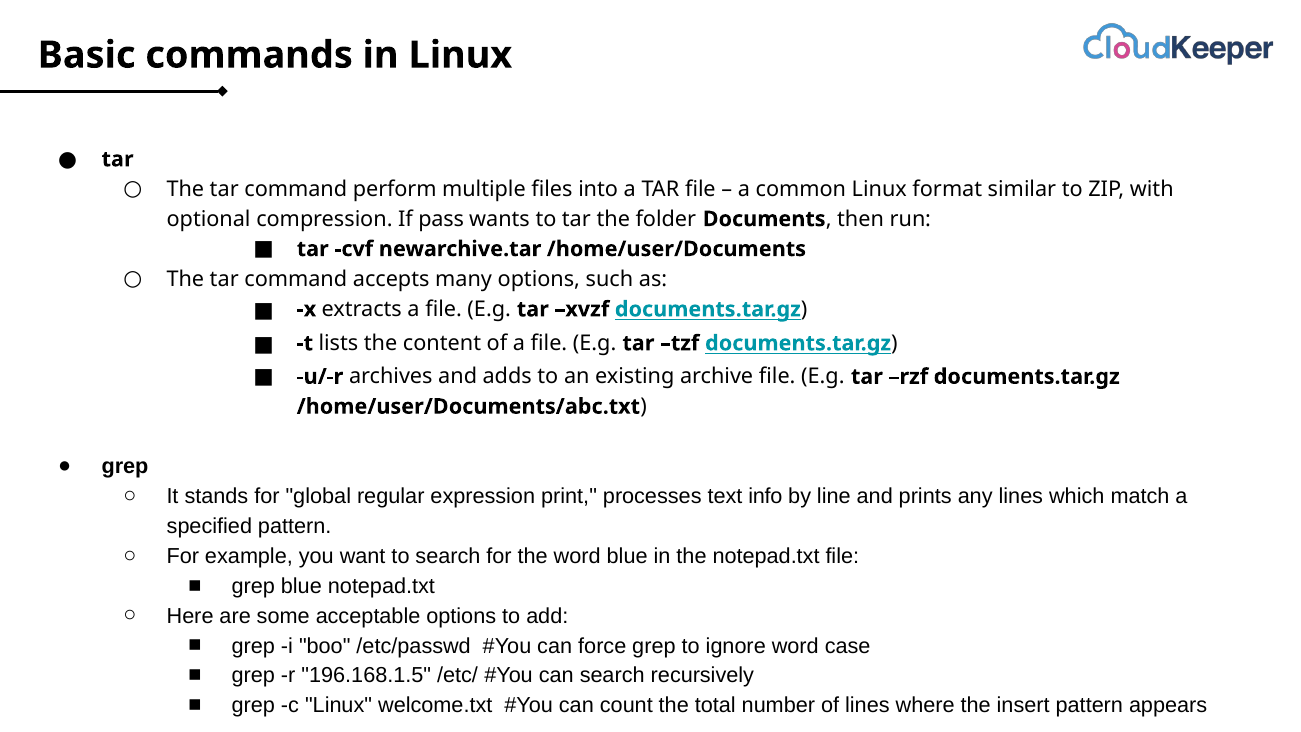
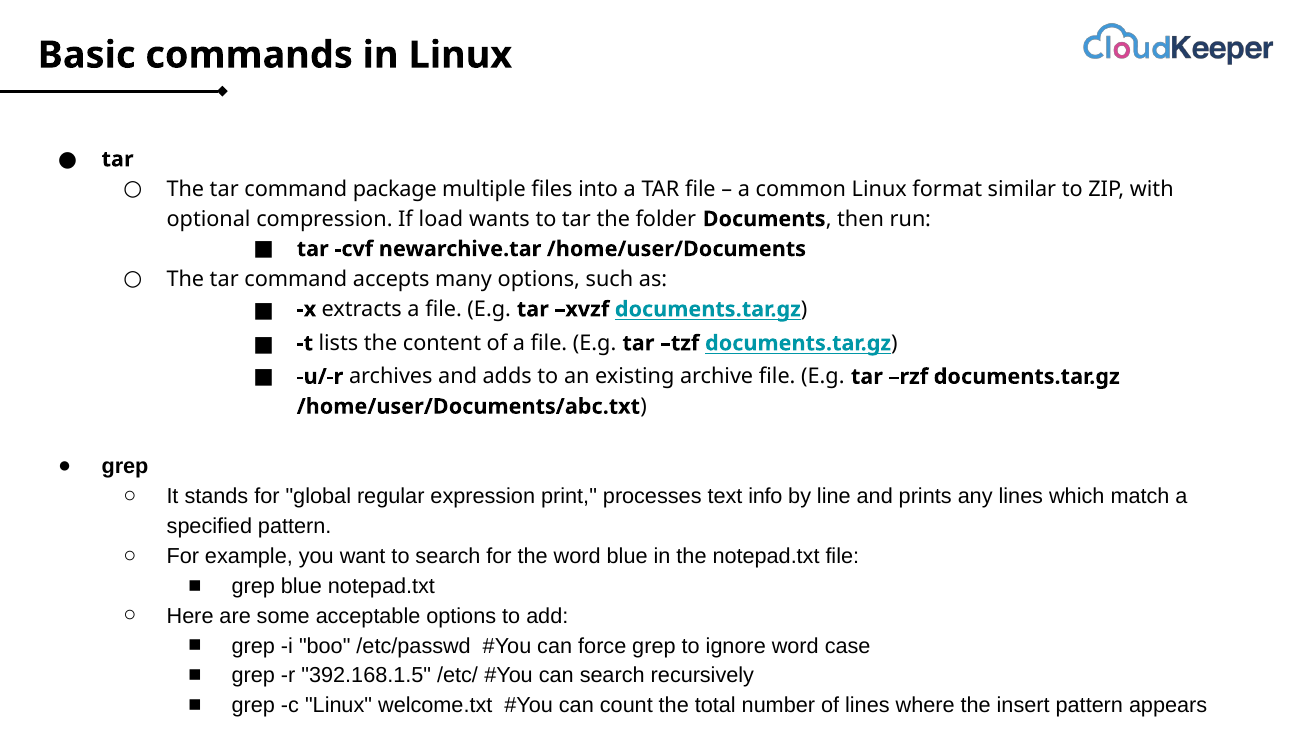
perform: perform -> package (395, 189)
pass: pass -> load (441, 219)
196.168.1.5: 196.168.1.5 -> 392.168.1.5 (366, 676)
